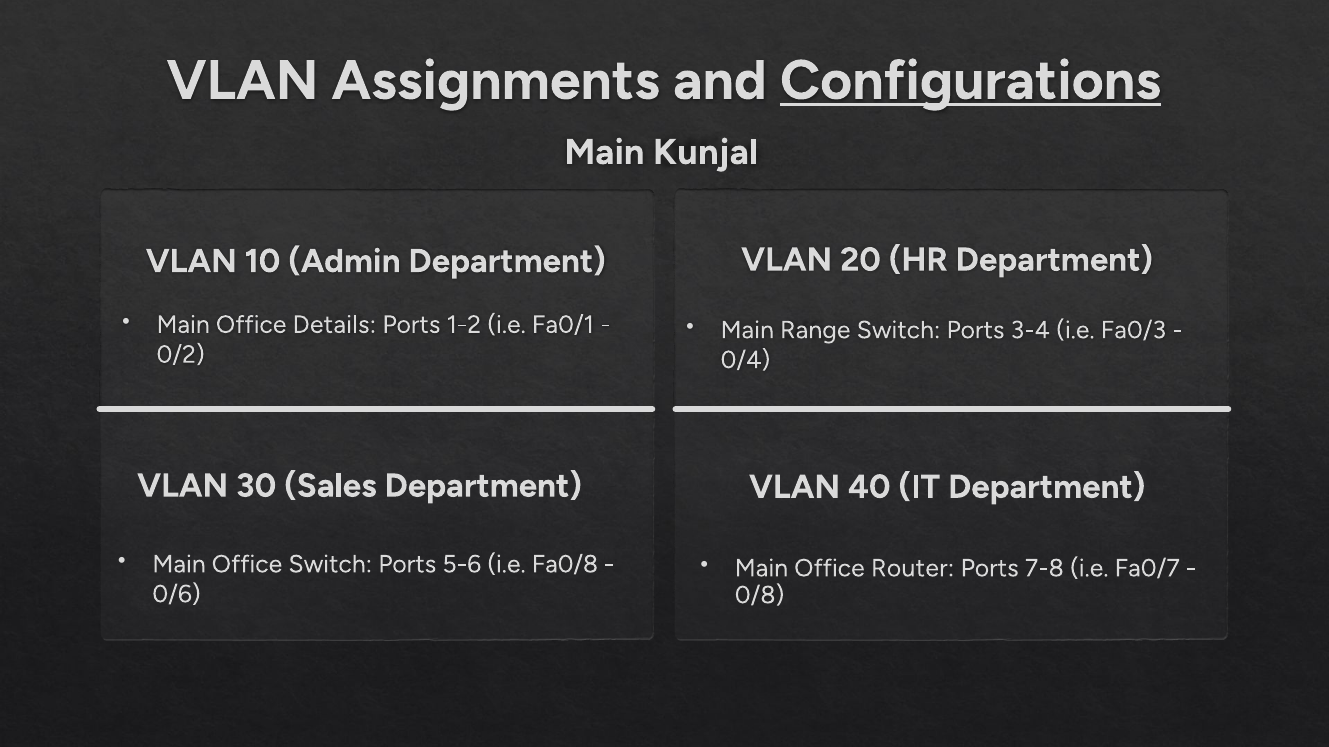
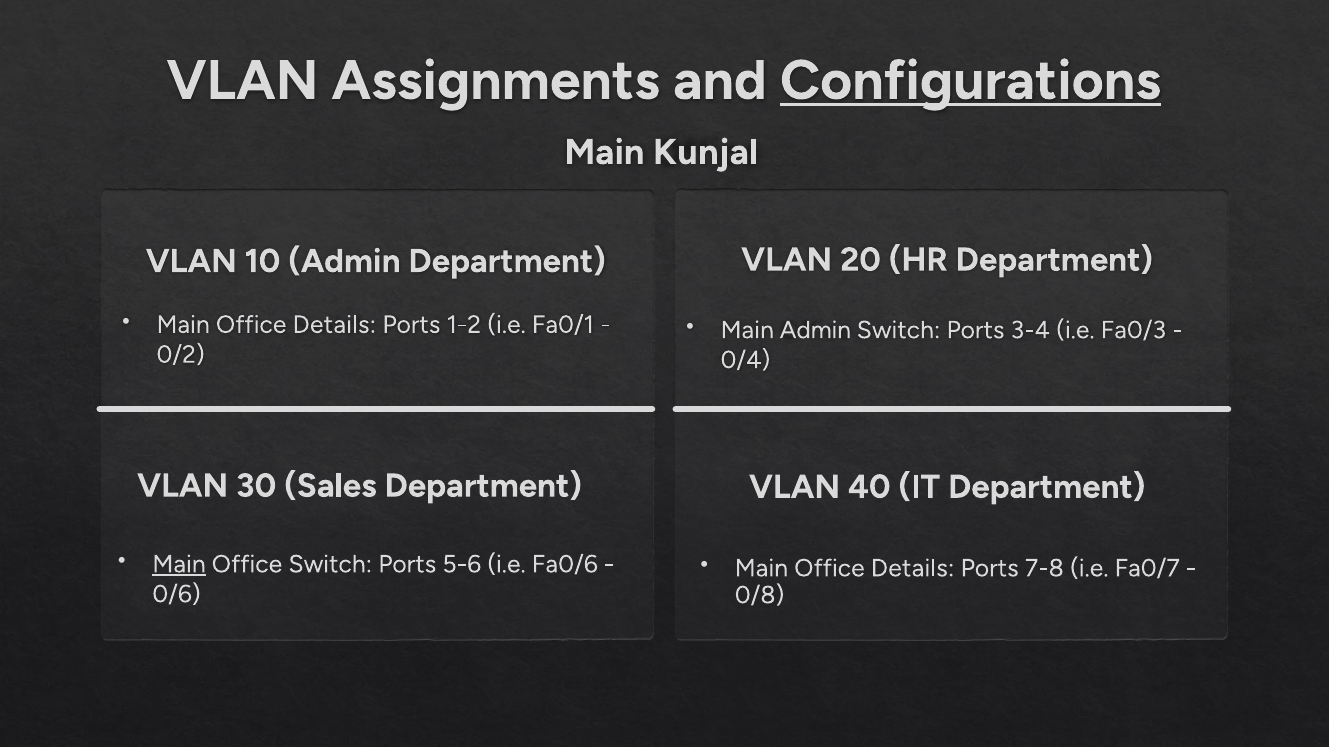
Main Range: Range -> Admin (815, 330)
Main underline: none -> present (179, 565)
Fa0/8: Fa0/8 -> Fa0/6 (565, 565)
Router: Router -> Details (913, 569)
